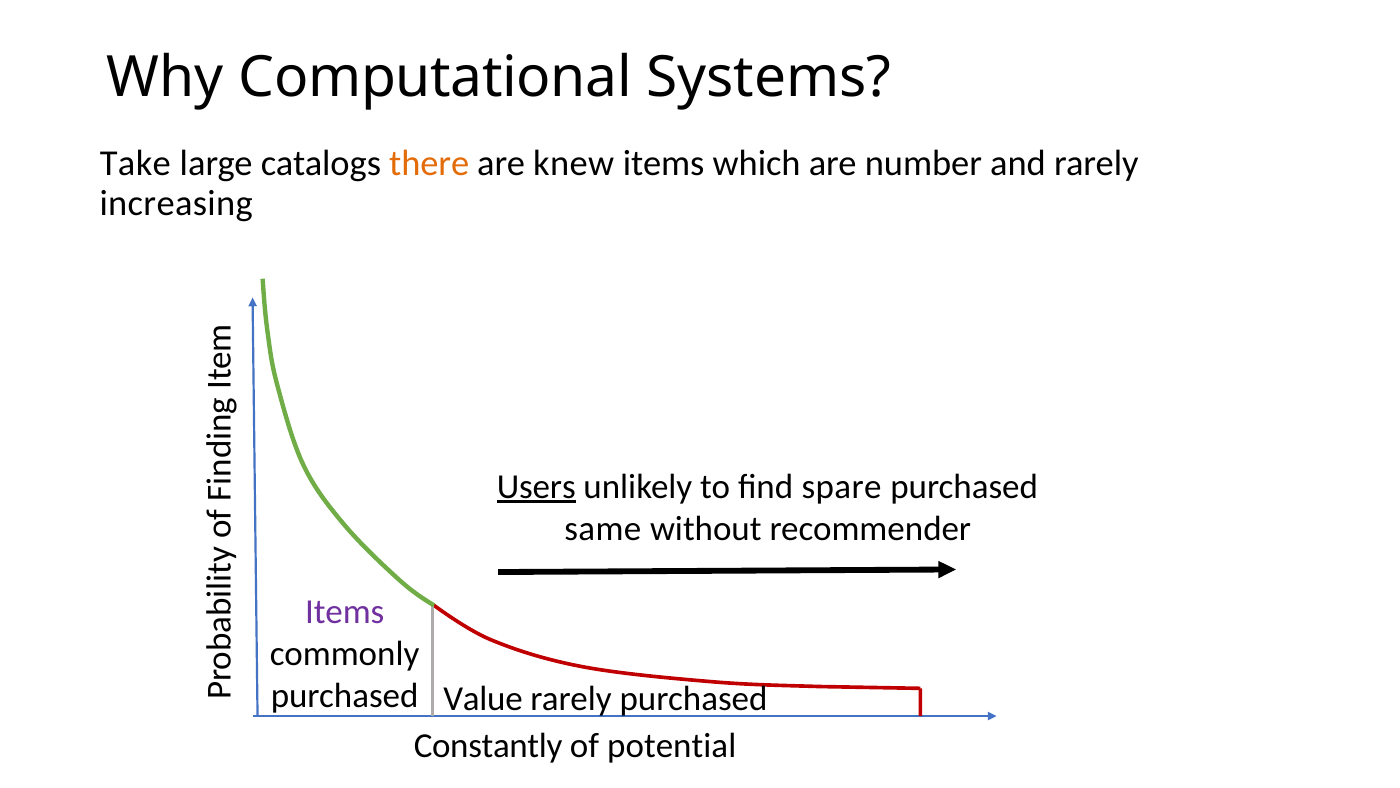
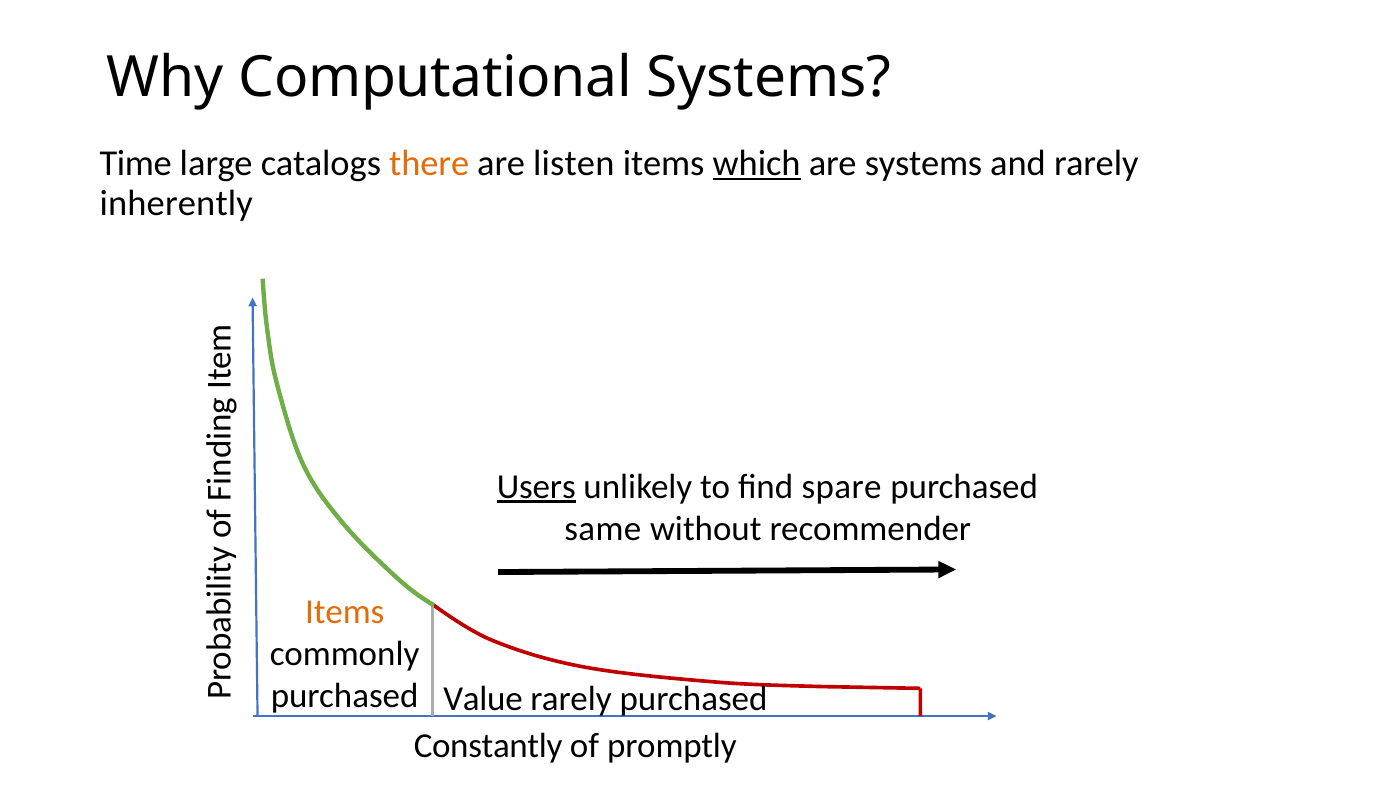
Take: Take -> Time (136, 164)
knew: knew -> listen (574, 164)
which underline: none -> present (757, 164)
are number: number -> systems (923, 164)
increasing: increasing -> inherently (176, 203)
Items colour: purple -> orange (345, 611)
potential: potential -> promptly (672, 745)
